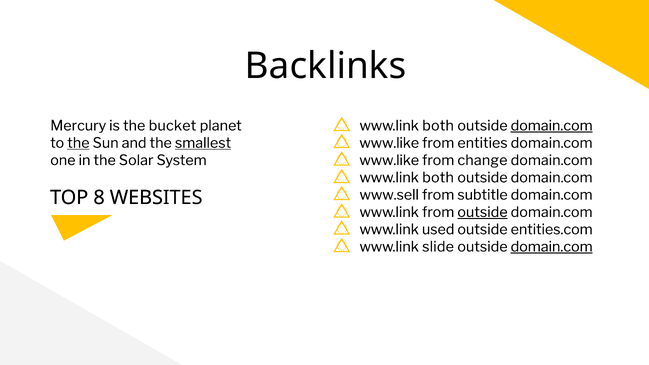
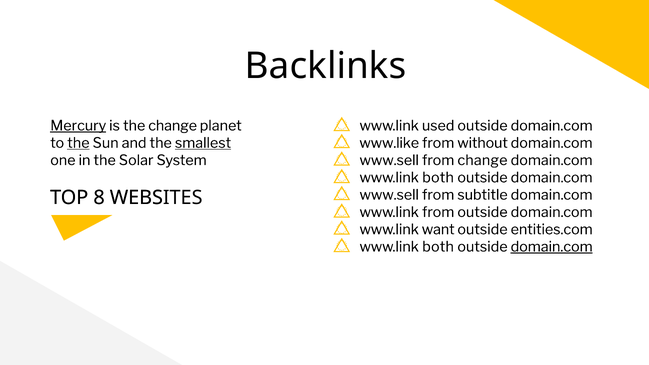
both: both -> used (438, 126)
domain.com underline: present -> none (552, 126)
Mercury underline: none -> present (78, 126)
the bucket: bucket -> change (173, 126)
entities: entities -> without (483, 143)
www.like: www.like -> www.sell (389, 160)
outside underline: present -> none (482, 212)
used: used -> want (438, 230)
slide: slide -> both (438, 247)
